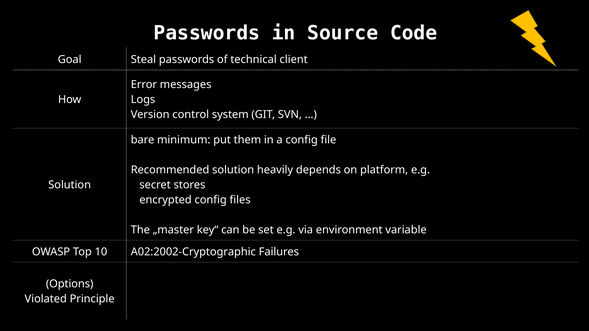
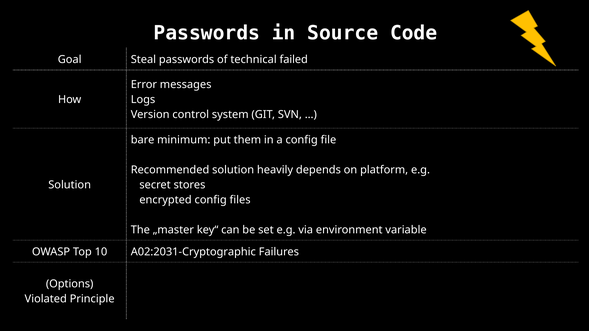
client: client -> failed (294, 59)
A02:2002-Cryptographic: A02:2002-Cryptographic -> A02:2031-Cryptographic (193, 252)
